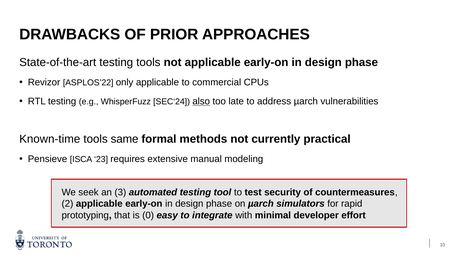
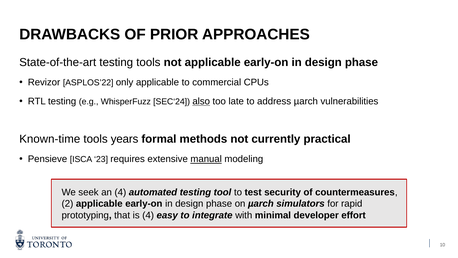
same: same -> years (125, 139)
manual underline: none -> present (206, 159)
an 3: 3 -> 4 (120, 192)
is 0: 0 -> 4 (148, 215)
